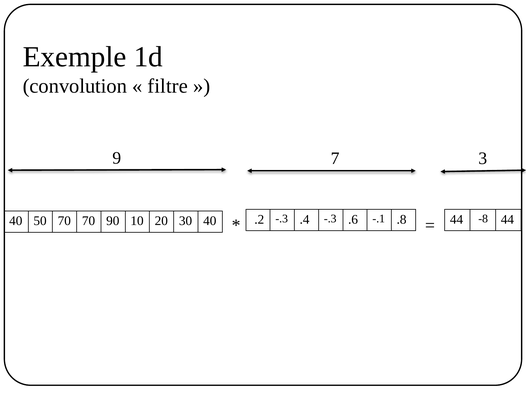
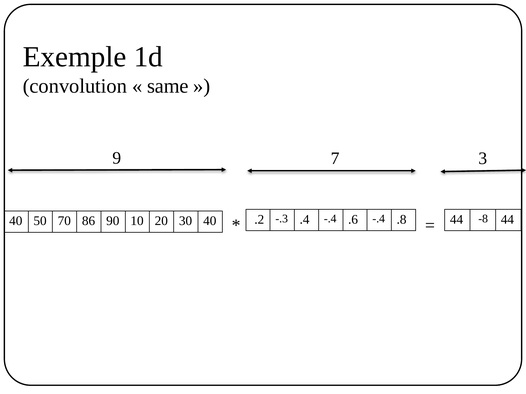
filtre: filtre -> same (168, 86)
.4 -.3: -.3 -> -.4 (330, 219)
.6 -.1: -.1 -> -.4 (379, 219)
70 70: 70 -> 86 (89, 221)
